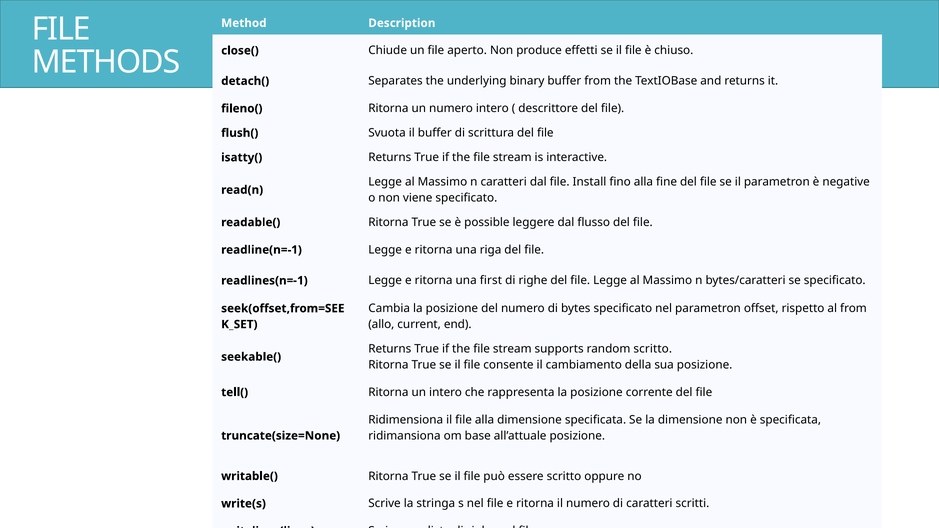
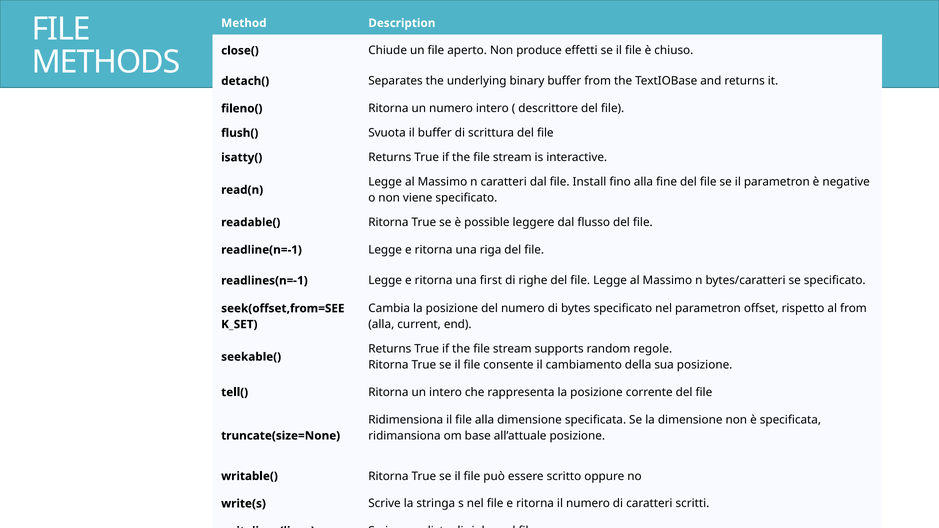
allo: allo -> alla (381, 324)
random scritto: scritto -> regole (653, 349)
